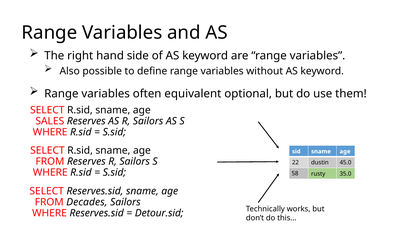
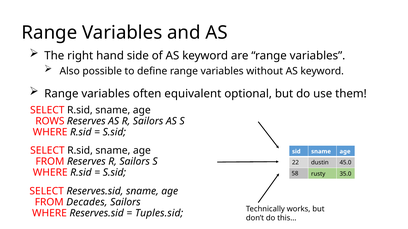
SALES: SALES -> ROWS (50, 121)
Detour.sid: Detour.sid -> Tuples.sid (159, 213)
